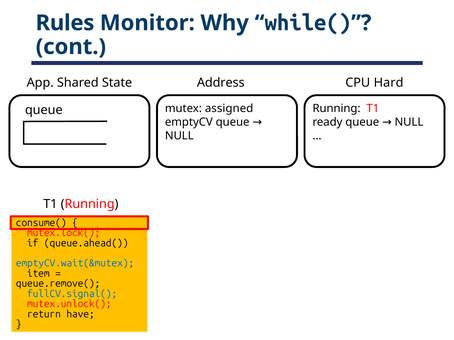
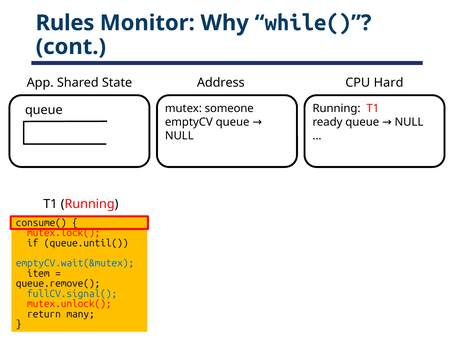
assigned: assigned -> someone (229, 109)
queue.ahead(: queue.ahead( -> queue.until( (86, 243)
have: have -> many (81, 315)
